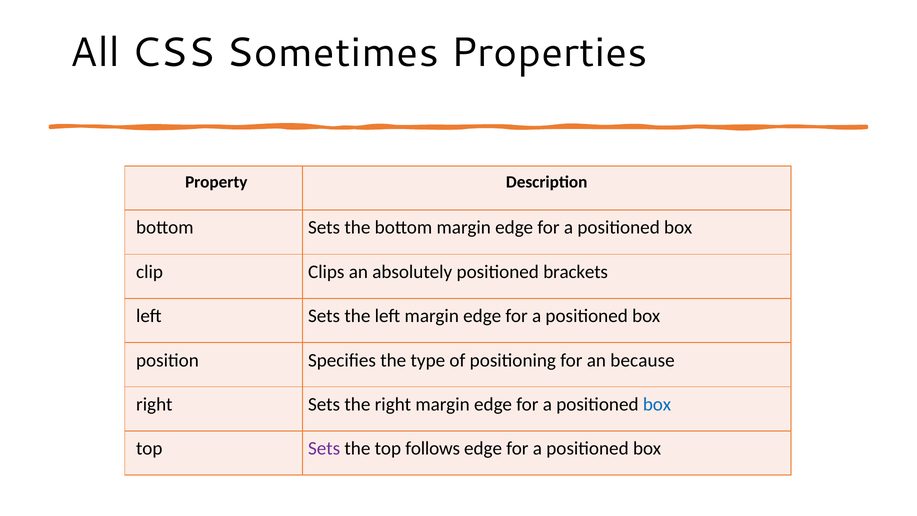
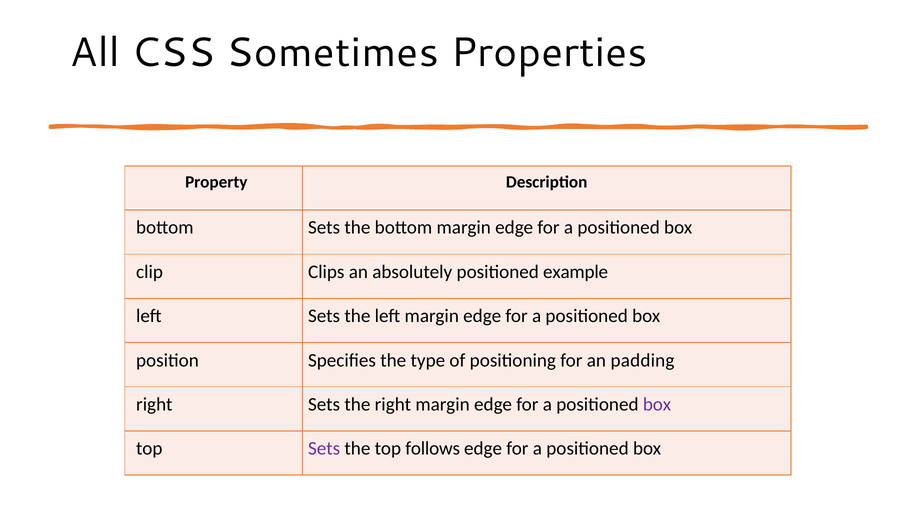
brackets: brackets -> example (576, 272)
because: because -> padding (643, 360)
box colour: blue -> purple (657, 404)
